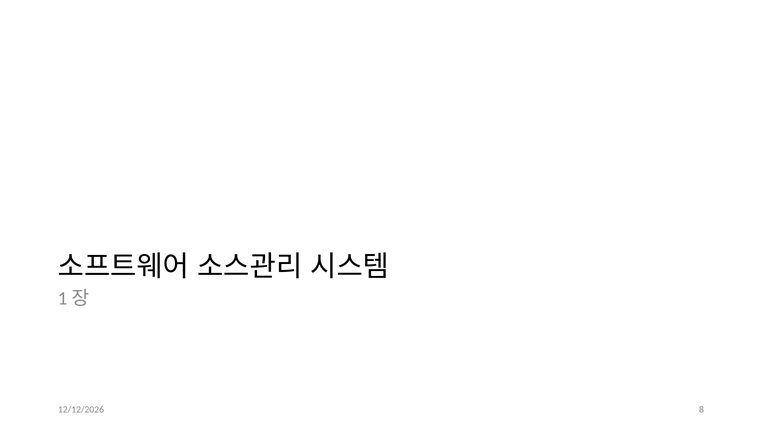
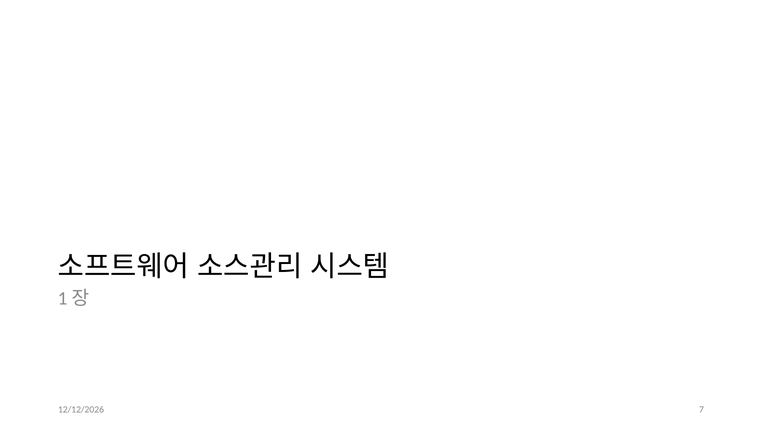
8: 8 -> 7 (702, 409)
